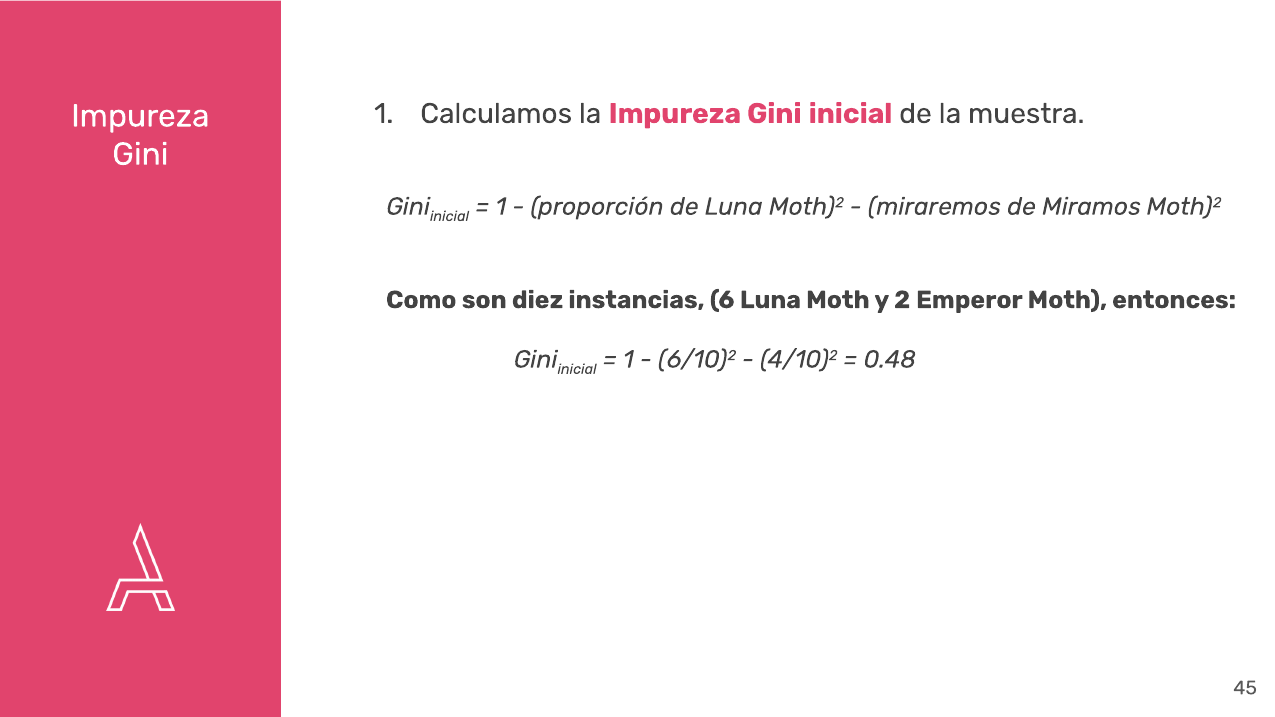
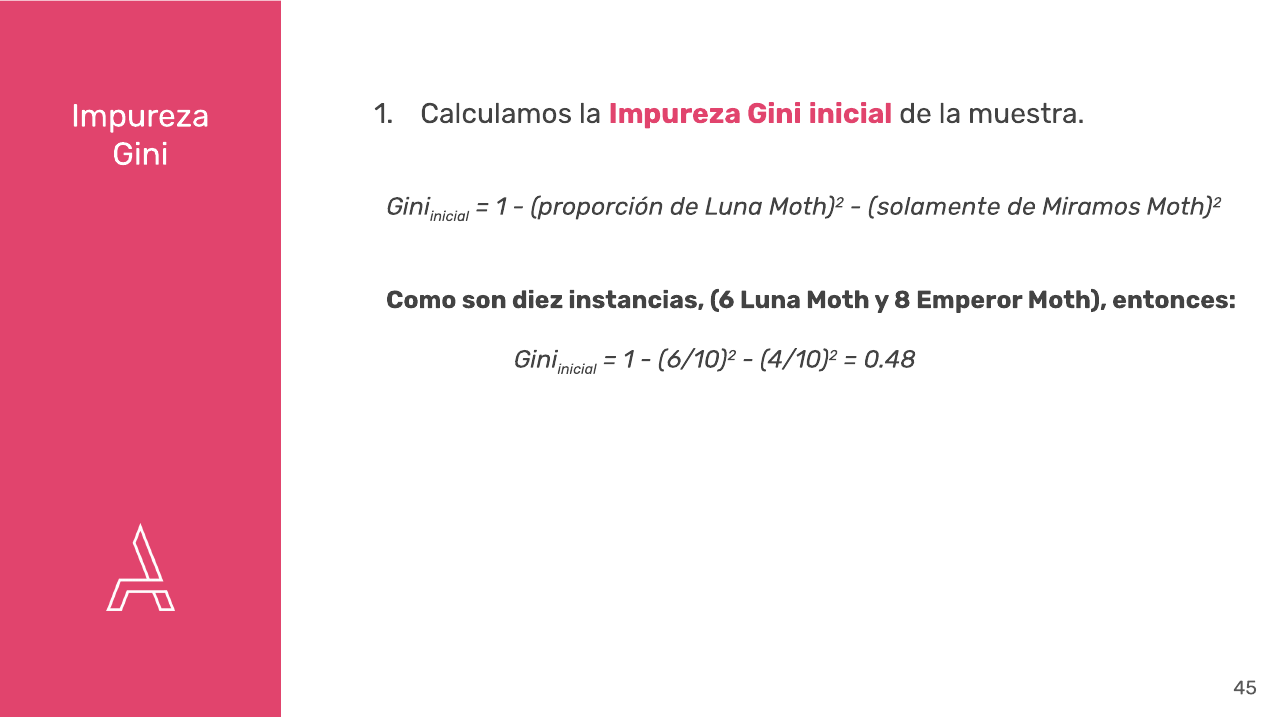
miraremos: miraremos -> solamente (934, 207)
2: 2 -> 8 (902, 300)
